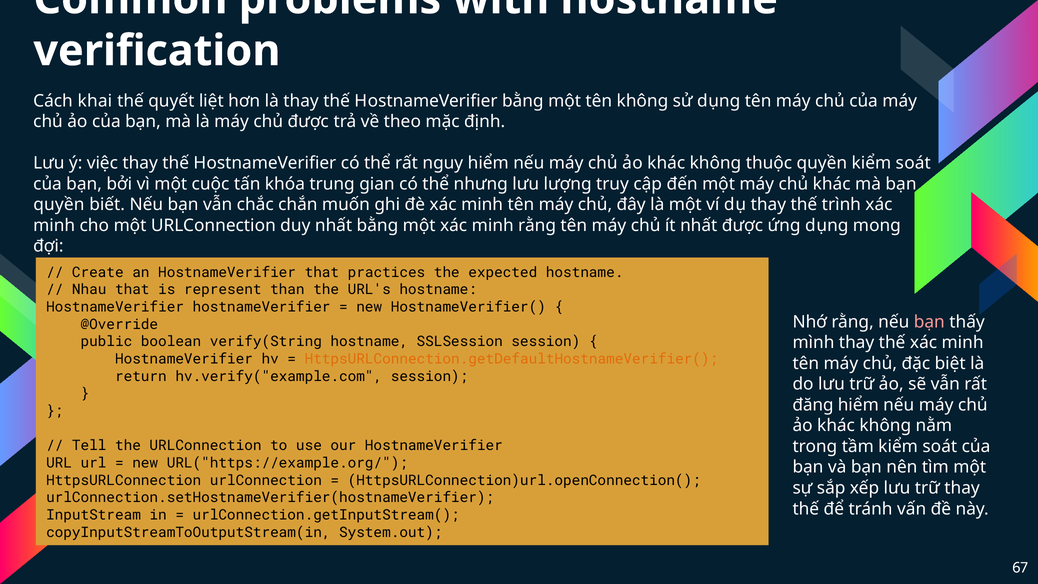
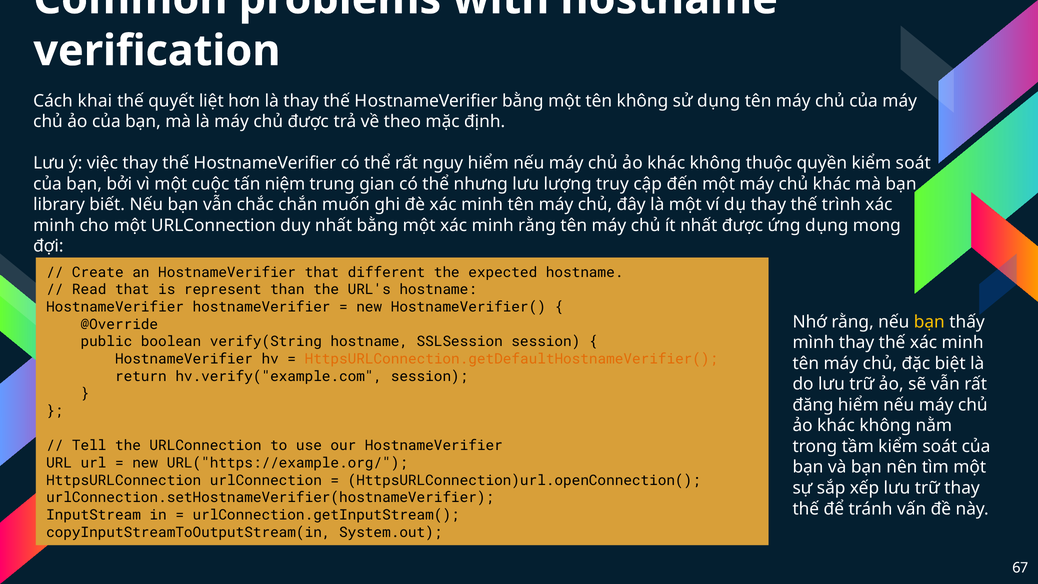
khóa: khóa -> niệm (285, 184)
quyền: quyền -> library (59, 205)
practices: practices -> different (386, 272)
Nhau: Nhau -> Read (89, 290)
bạn colour: pink -> yellow (929, 322)
